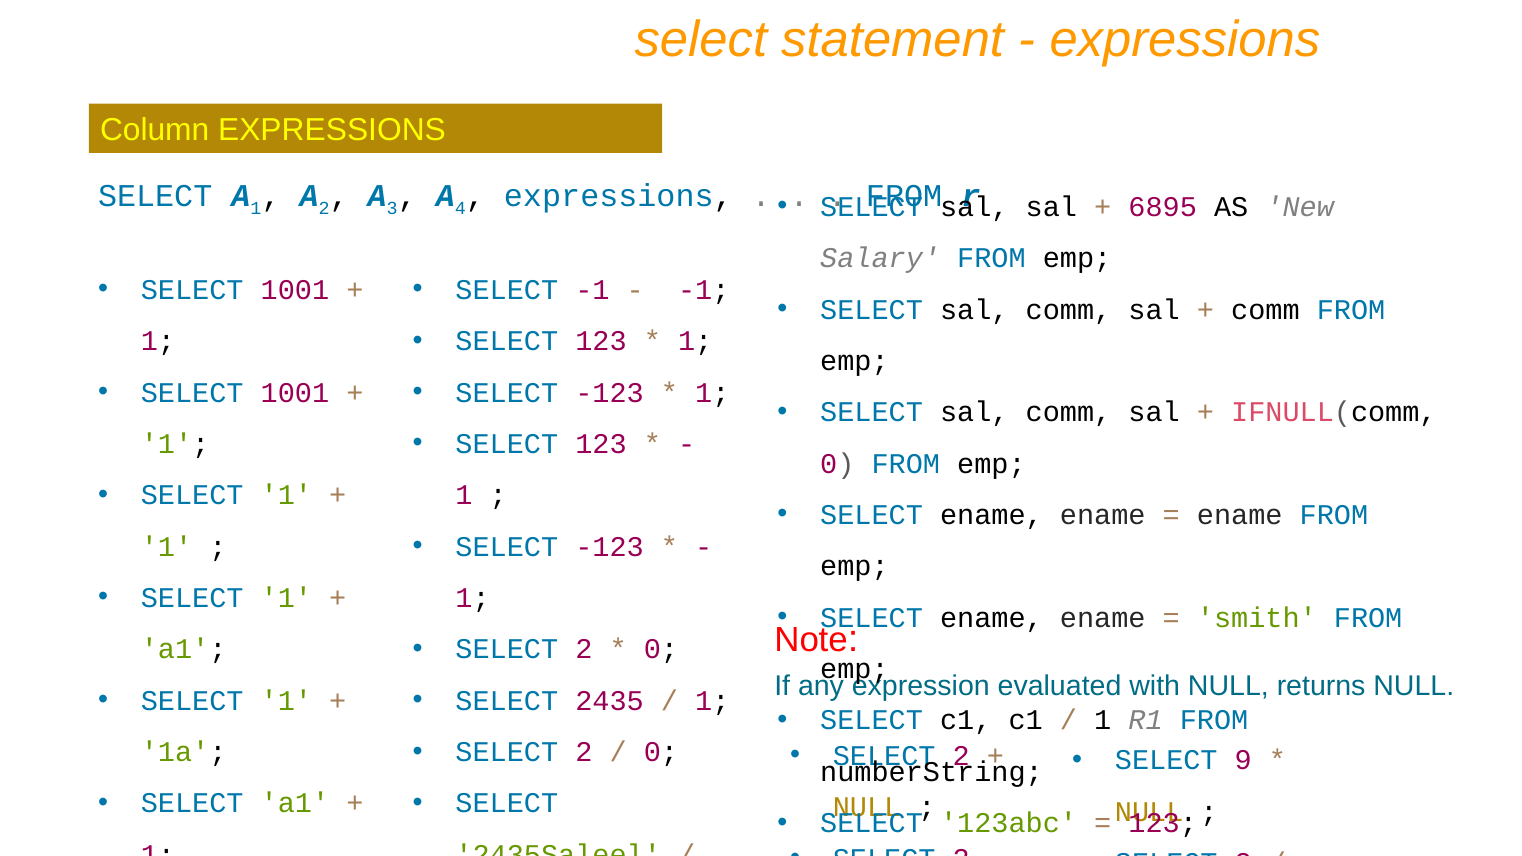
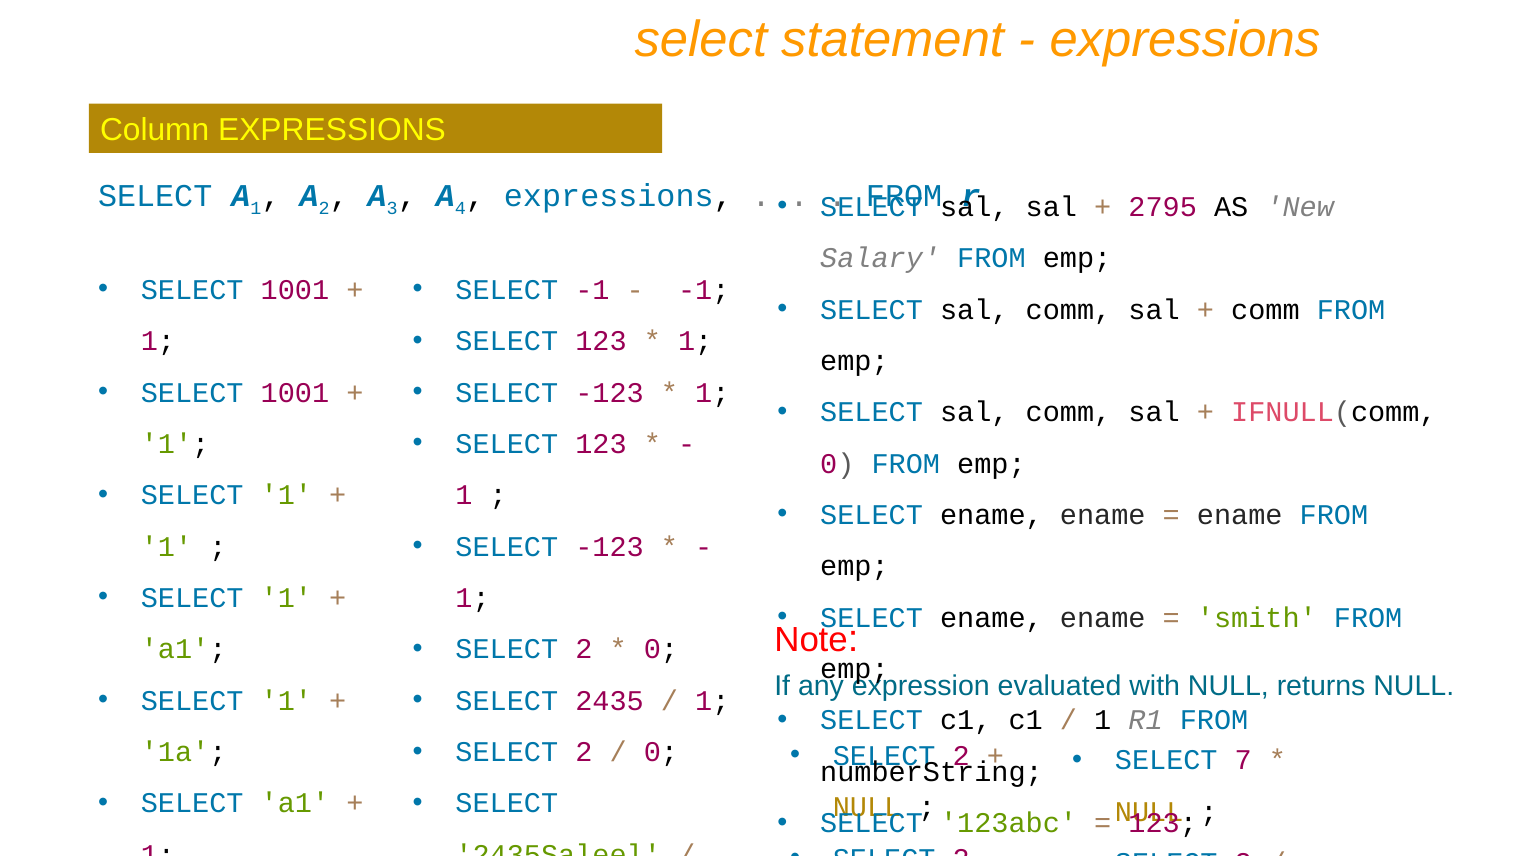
6895: 6895 -> 2795 (1163, 207)
9: 9 -> 7 (1243, 761)
